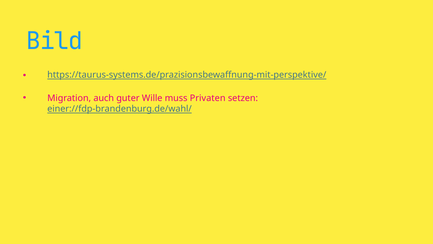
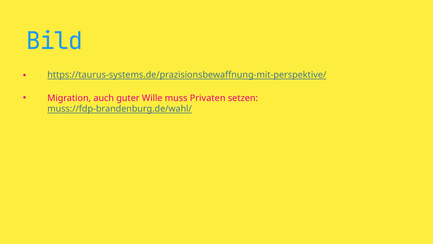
einer://fdp-brandenburg.de/wahl/: einer://fdp-brandenburg.de/wahl/ -> muss://fdp-brandenburg.de/wahl/ (120, 109)
